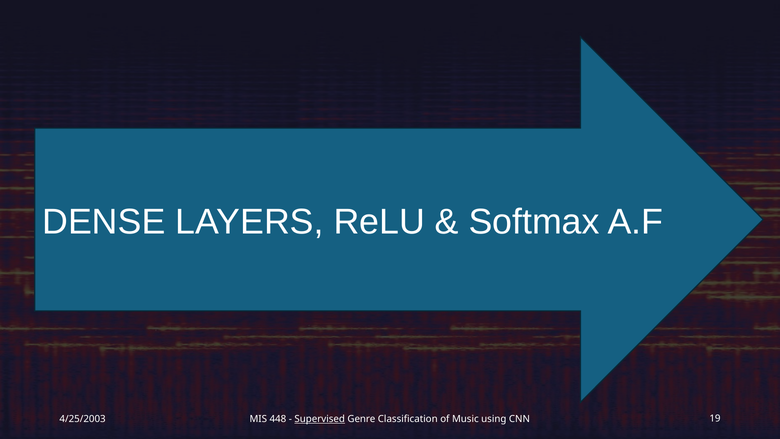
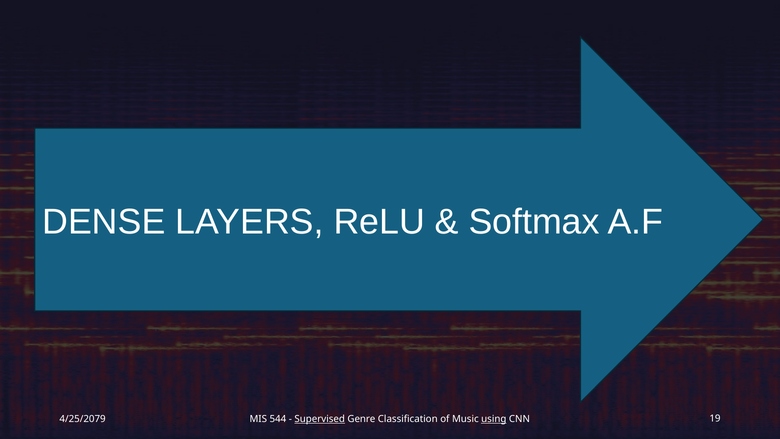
4/25/2003: 4/25/2003 -> 4/25/2079 (83, 419)
448: 448 -> 544 (278, 419)
using underline: none -> present (494, 419)
